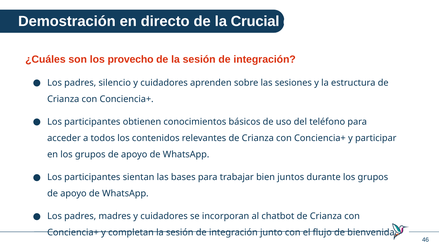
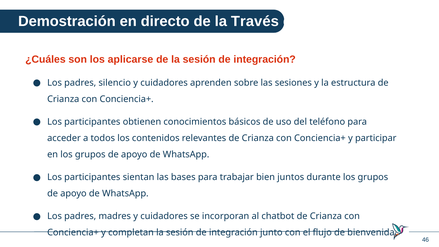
Crucial: Crucial -> Través (255, 21)
provecho: provecho -> aplicarse (130, 59)
